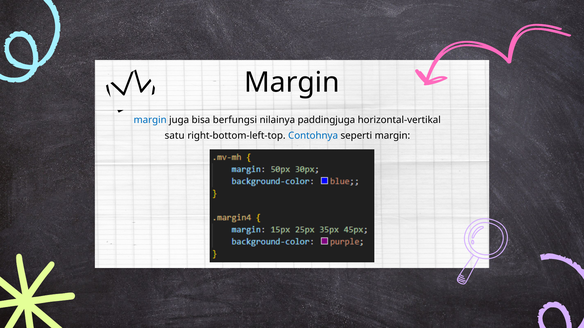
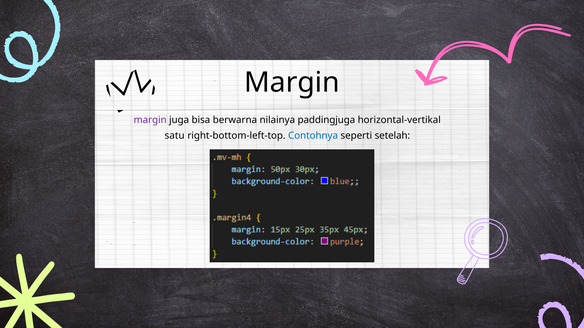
margin colour: blue -> purple (150, 120)
berfungsi: berfungsi -> berwarna (235, 120)
seperti margin: margin -> setelah (392, 136)
